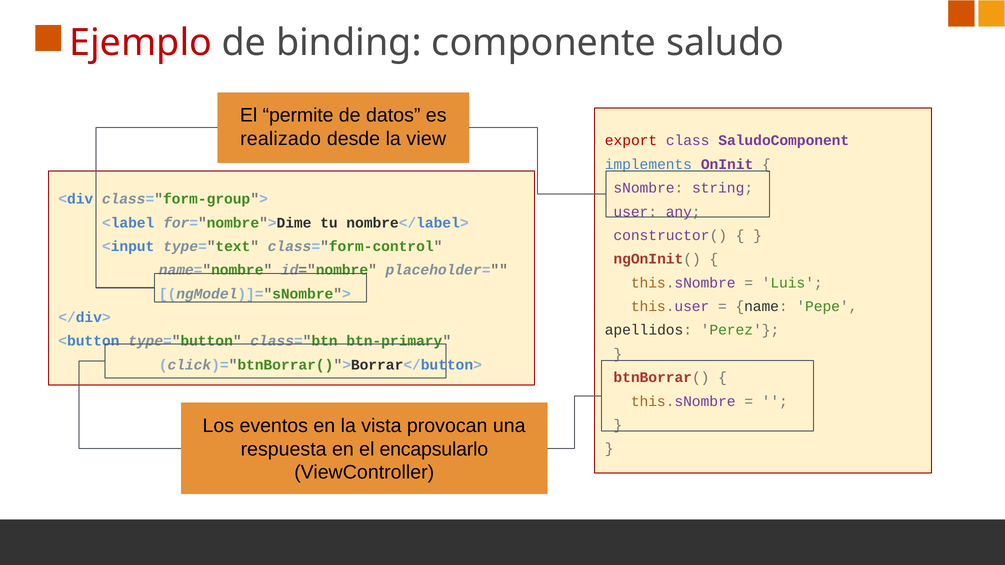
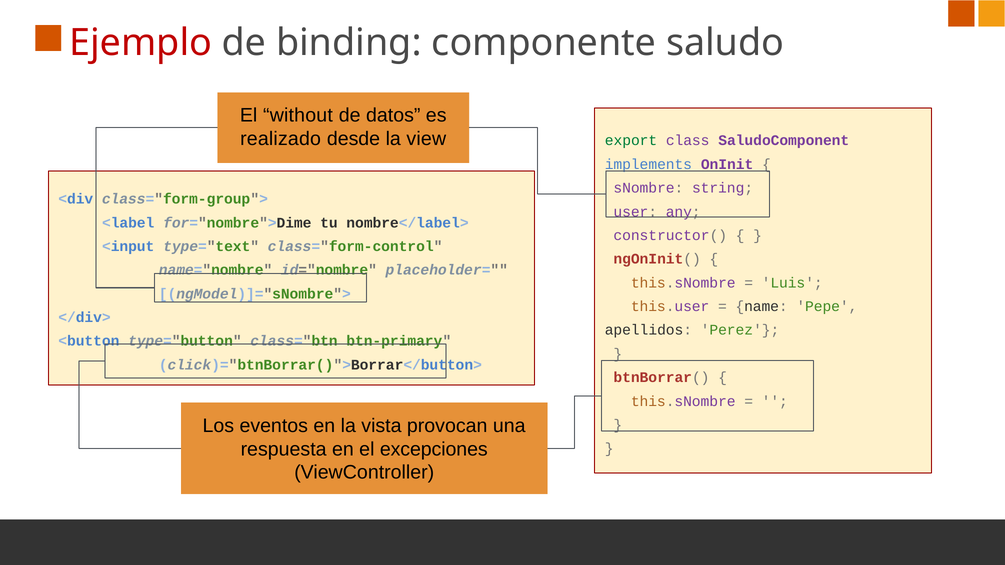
permite: permite -> without (298, 116)
export colour: red -> green (631, 141)
encapsularlo: encapsularlo -> excepciones (434, 449)
